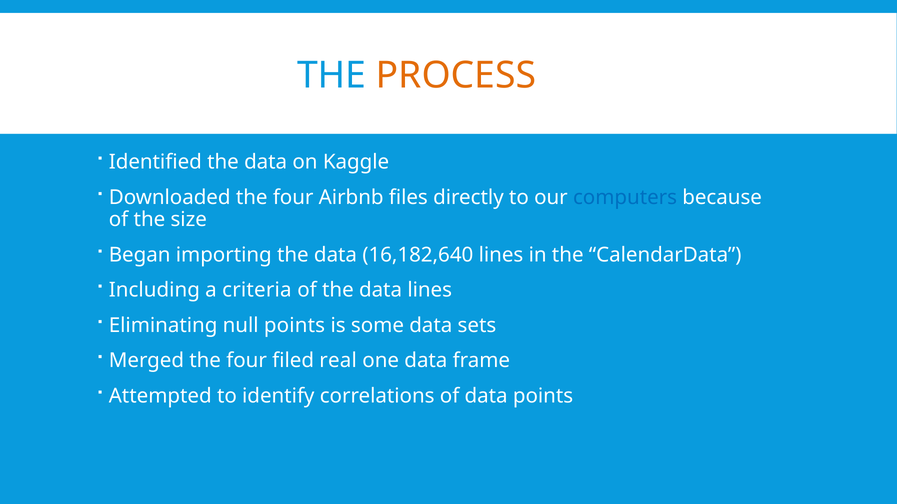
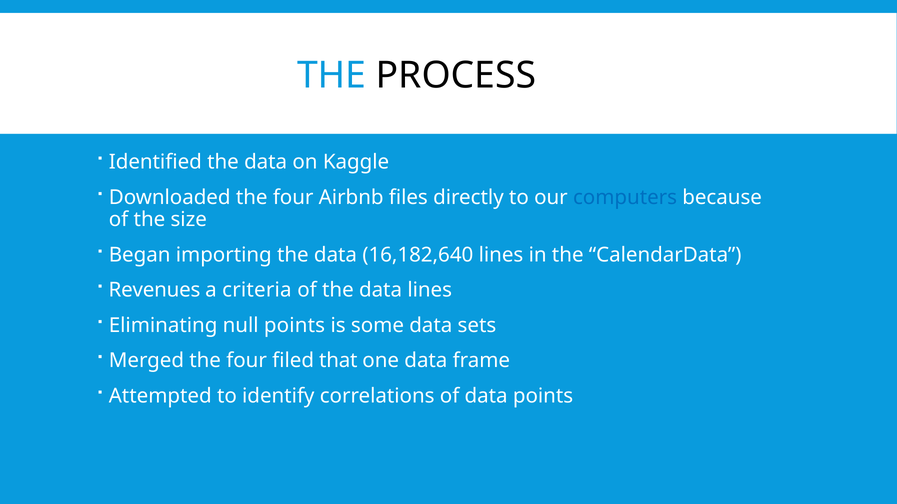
PROCESS colour: orange -> black (456, 75)
Including: Including -> Revenues (154, 290)
real: real -> that (338, 361)
